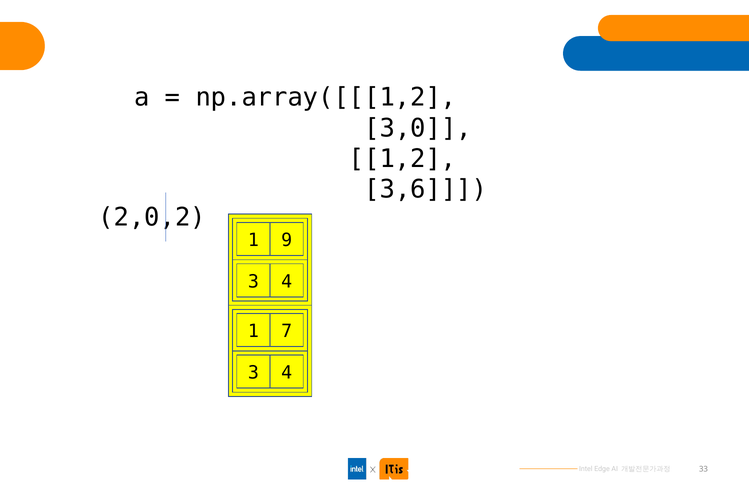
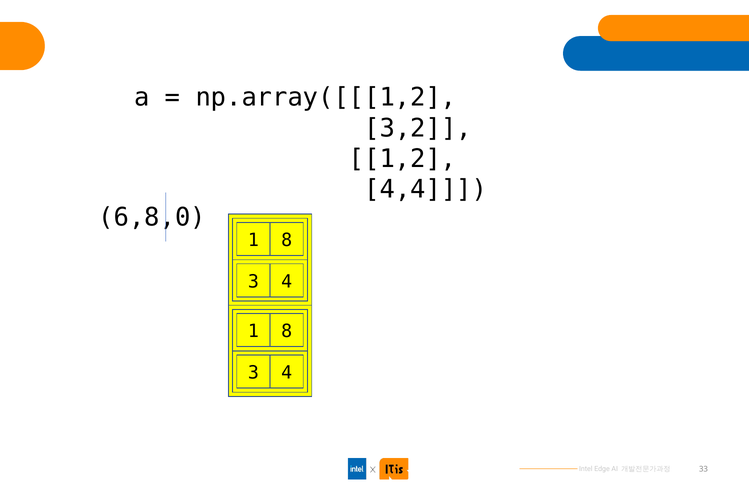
3,0: 3,0 -> 3,2 (418, 128)
3,6: 3,6 -> 4,4 (426, 189)
2,0,2: 2,0,2 -> 6,8,0 (152, 218)
9: 9 -> 8 (287, 240)
7: 7 -> 8 (287, 331)
